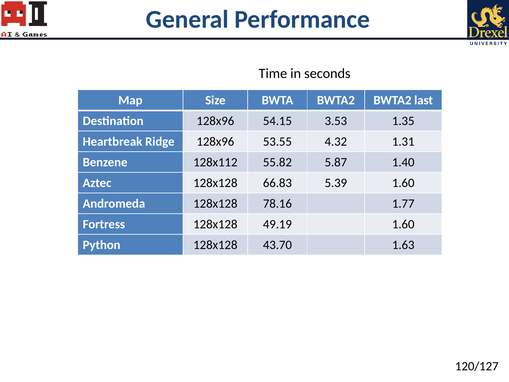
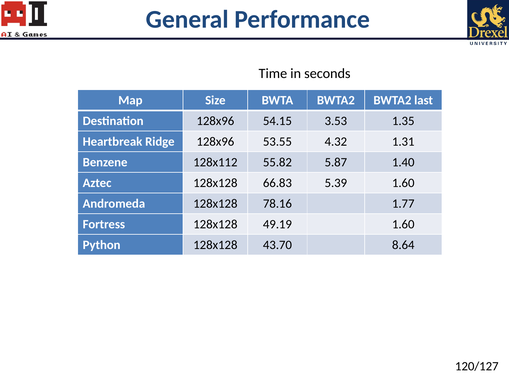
1.63: 1.63 -> 8.64 (403, 245)
